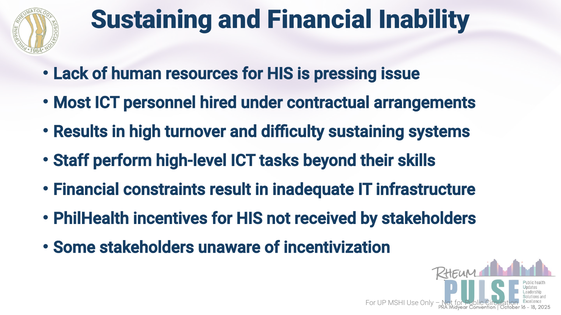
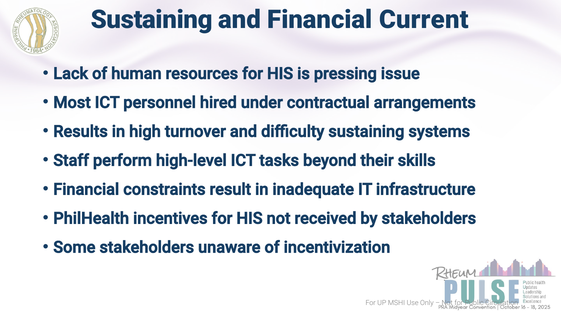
Inability: Inability -> Current (424, 20)
